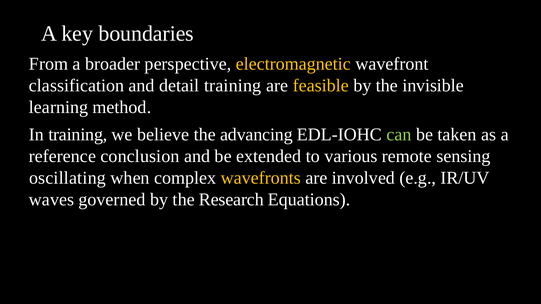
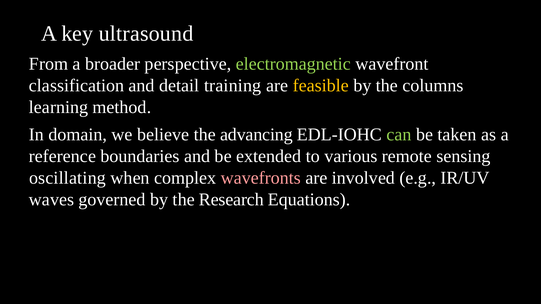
boundaries: boundaries -> ultrasound (146, 34)
electromagnetic colour: yellow -> light green (293, 64)
invisible: invisible -> columns (433, 86)
In training: training -> domain (78, 135)
conclusion: conclusion -> boundaries (140, 156)
wavefronts colour: yellow -> pink (261, 178)
